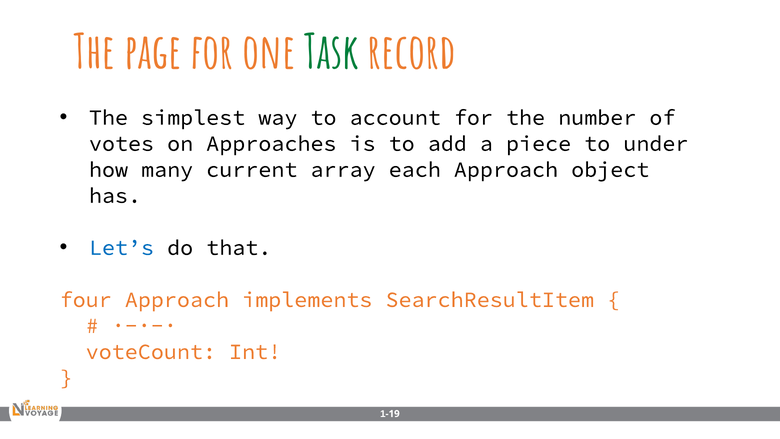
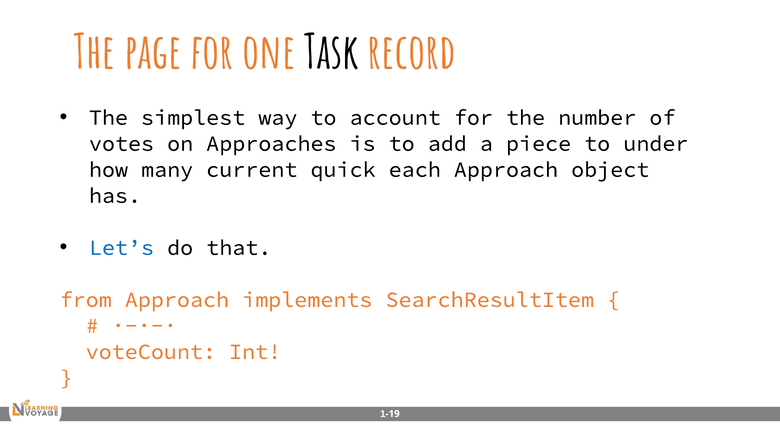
Task colour: green -> black (332, 53)
array: array -> quick (343, 170)
four: four -> from (86, 300)
